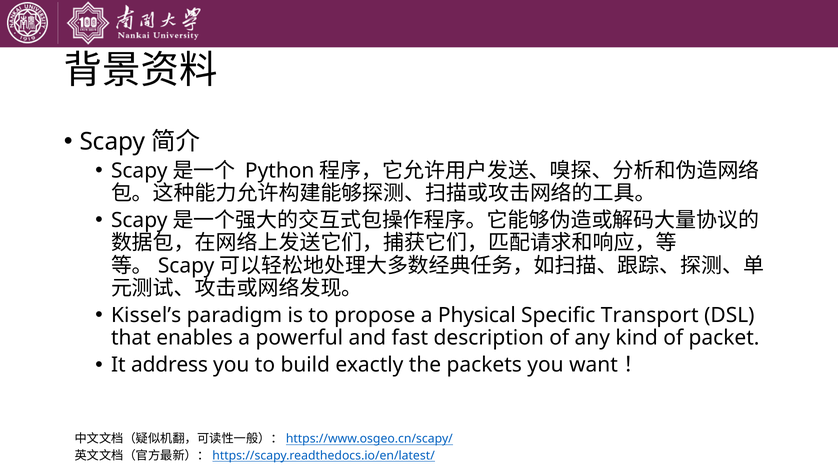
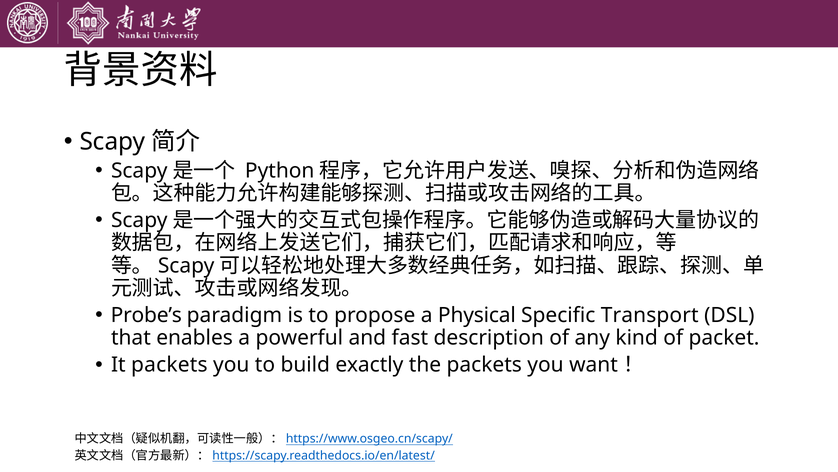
Kissel’s: Kissel’s -> Probe’s (146, 315)
It address: address -> packets (169, 365)
